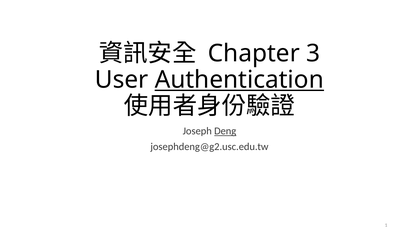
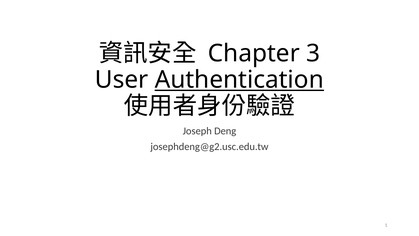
Deng underline: present -> none (225, 131)
